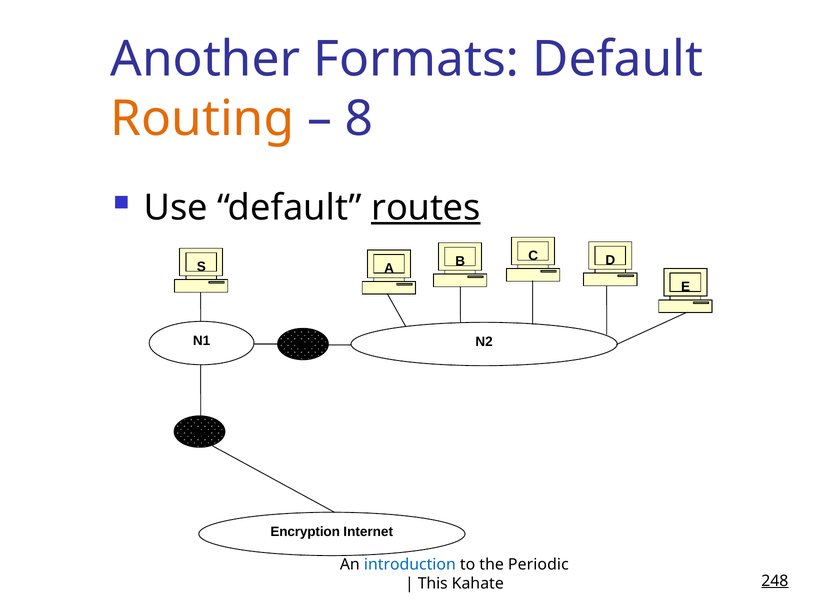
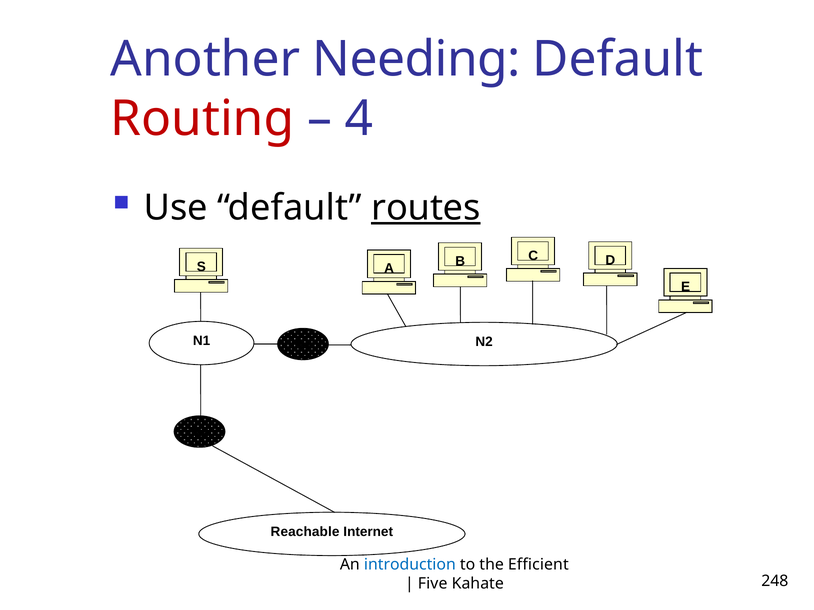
Formats: Formats -> Needing (416, 59)
Routing colour: orange -> red (202, 119)
8: 8 -> 4 (359, 119)
Encryption: Encryption -> Reachable (305, 532)
Periodic: Periodic -> Efficient (538, 565)
This: This -> Five (433, 584)
248 underline: present -> none (775, 581)
